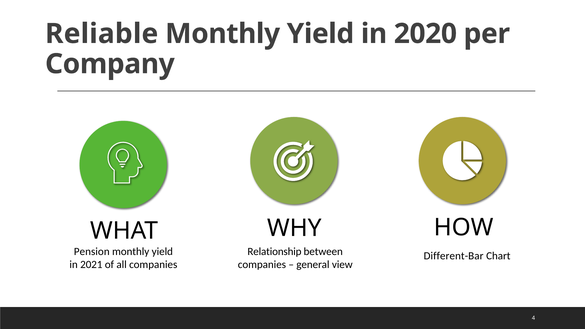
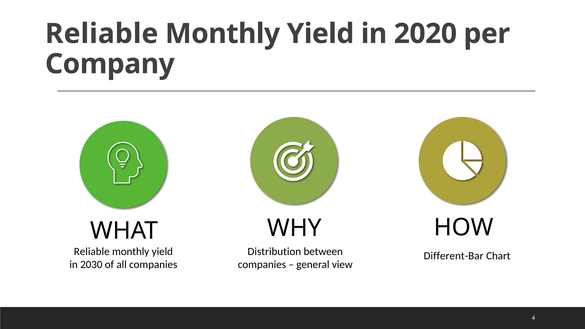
Pension: Pension -> Reliable (92, 252)
Relationship: Relationship -> Distribution (274, 252)
2021: 2021 -> 2030 (91, 265)
